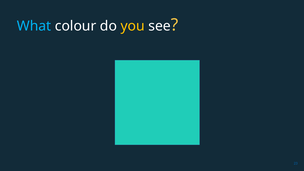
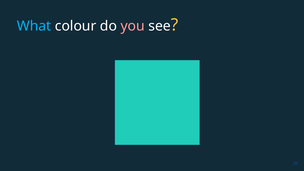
you colour: yellow -> pink (133, 26)
